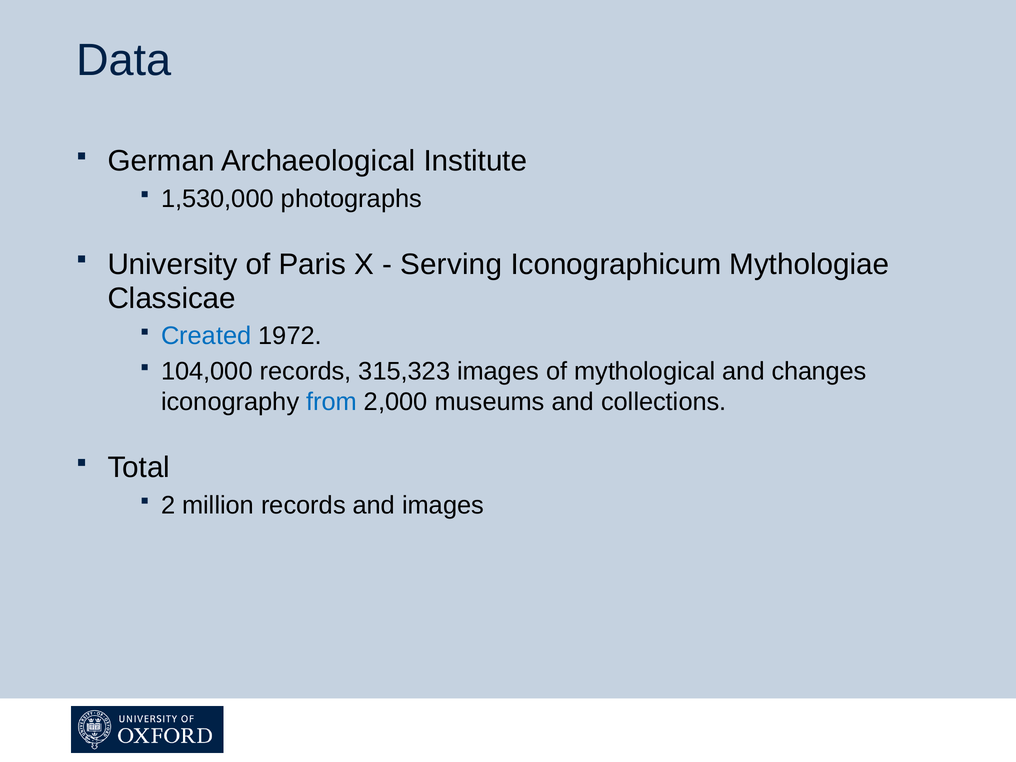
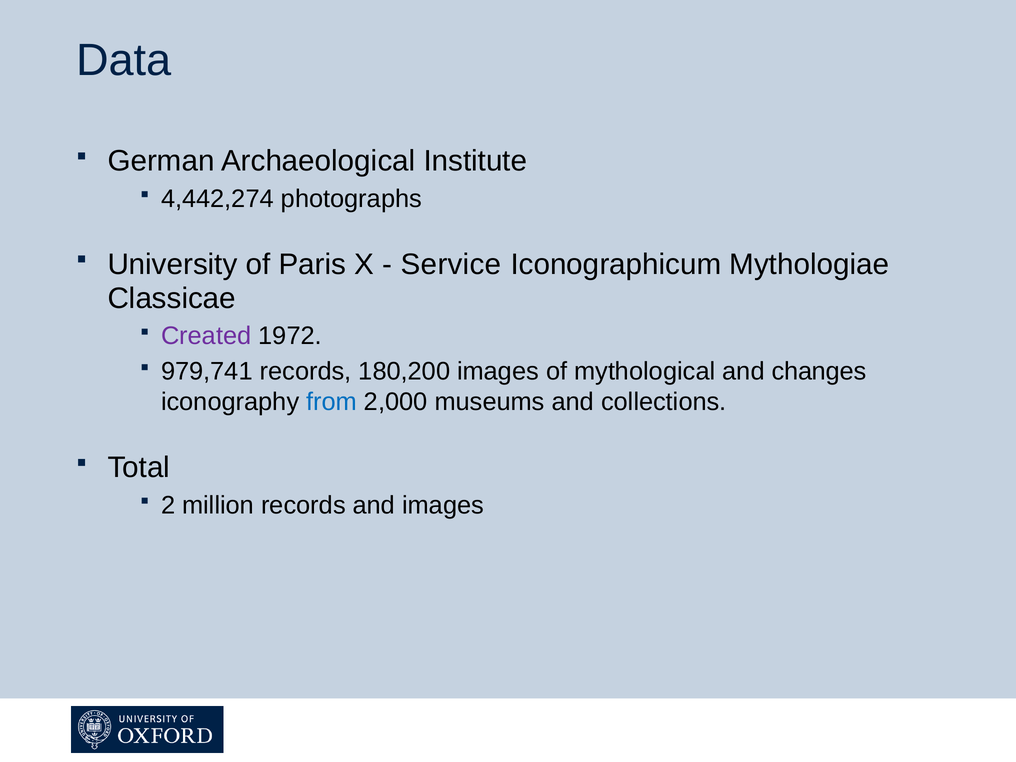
1,530,000: 1,530,000 -> 4,442,274 (217, 199)
Serving: Serving -> Service (451, 264)
Created colour: blue -> purple (206, 336)
104,000: 104,000 -> 979,741 (207, 372)
315,323: 315,323 -> 180,200 (404, 372)
